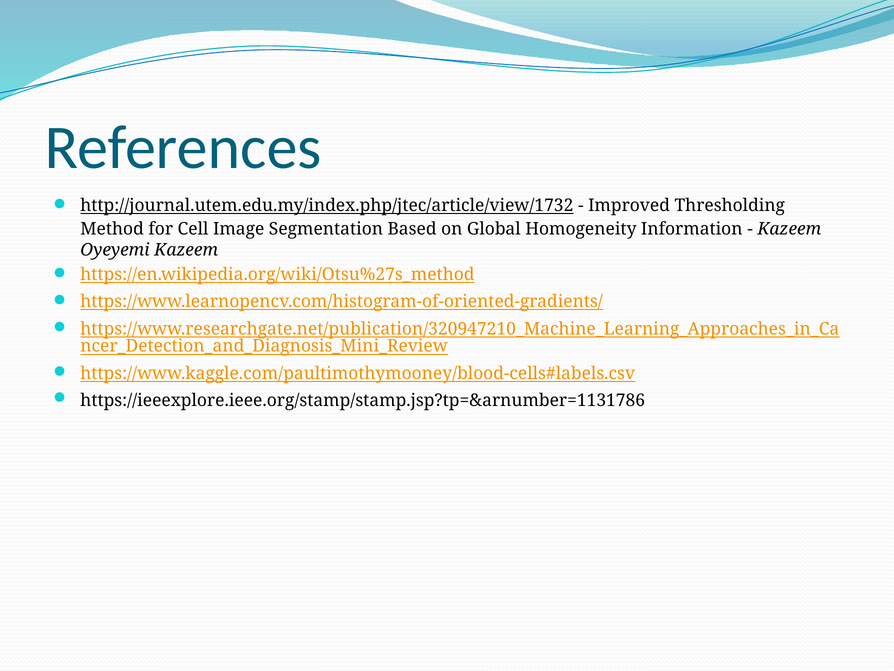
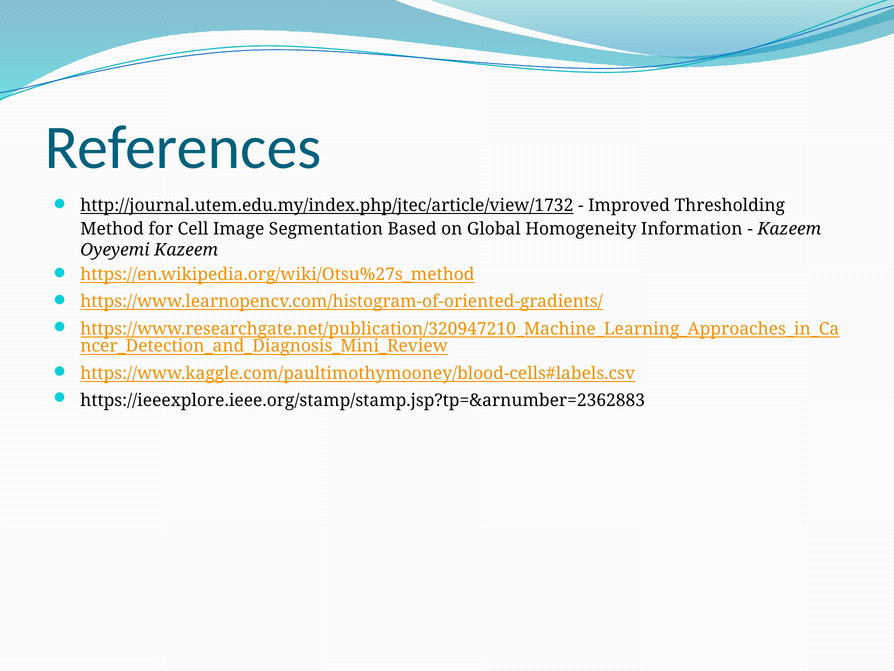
https://ieeexplore.ieee.org/stamp/stamp.jsp?tp=&arnumber=1131786: https://ieeexplore.ieee.org/stamp/stamp.jsp?tp=&arnumber=1131786 -> https://ieeexplore.ieee.org/stamp/stamp.jsp?tp=&arnumber=2362883 (363, 400)
